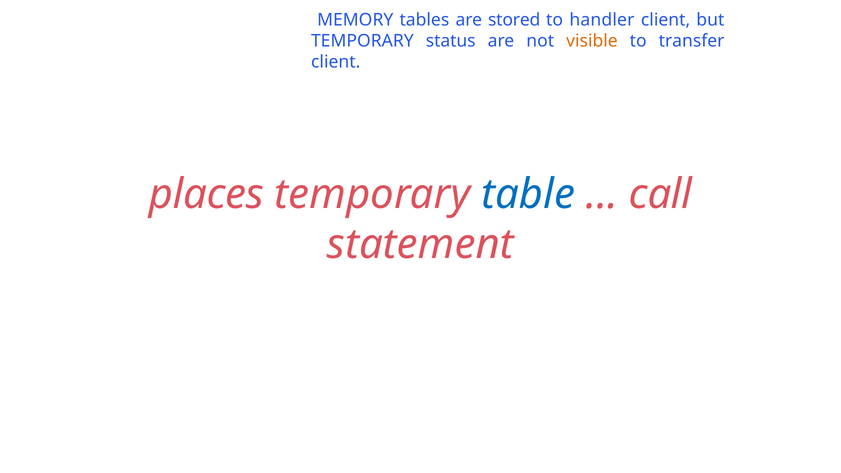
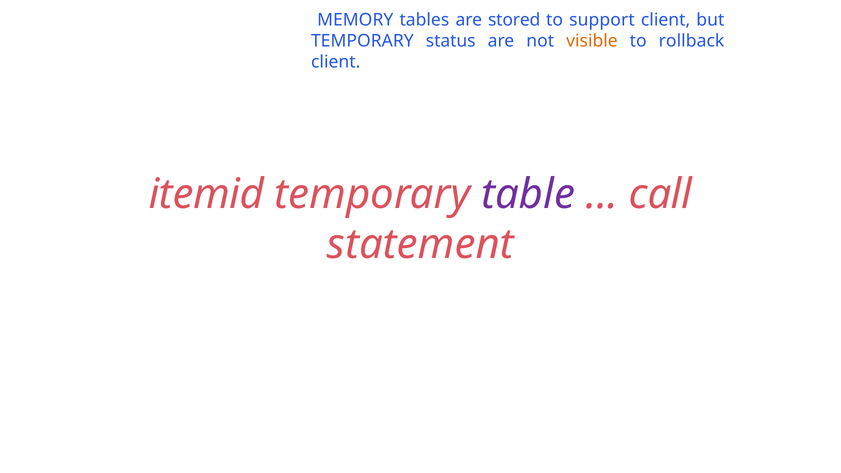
handler: handler -> support (602, 20)
transfer: transfer -> rollback (692, 41)
places: places -> itemid (206, 194)
table colour: blue -> purple (528, 194)
